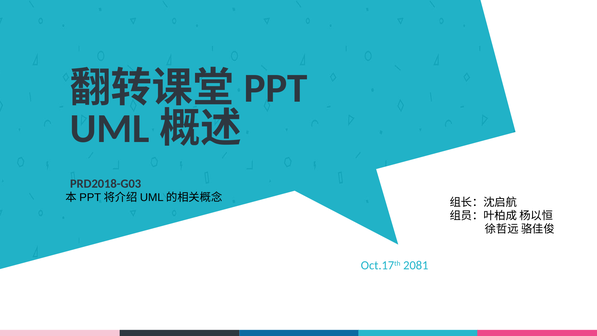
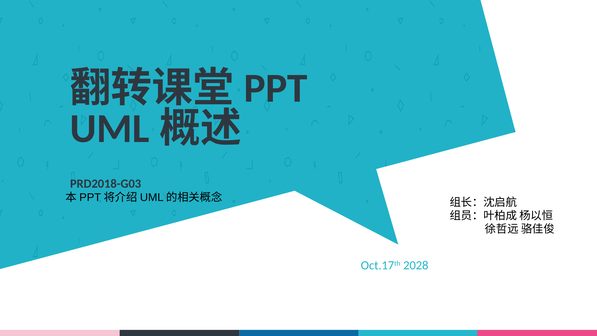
2081: 2081 -> 2028 (416, 265)
